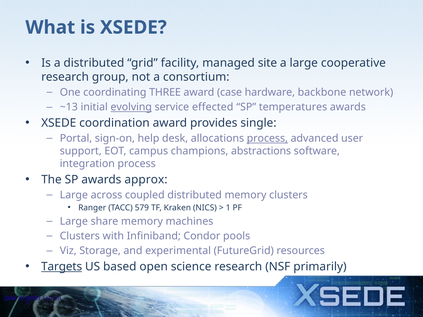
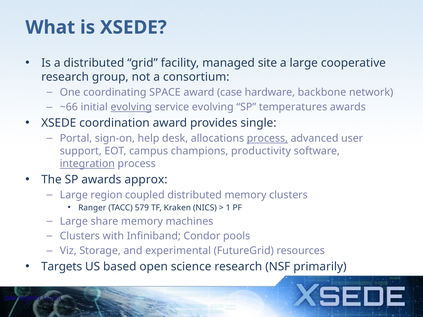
THREE: THREE -> SPACE (165, 92)
~13: ~13 -> ~66 (69, 107)
service effected: effected -> evolving (213, 107)
abstractions: abstractions -> productivity (261, 151)
integration underline: none -> present (87, 164)
across: across -> region (106, 195)
Targets underline: present -> none (62, 267)
